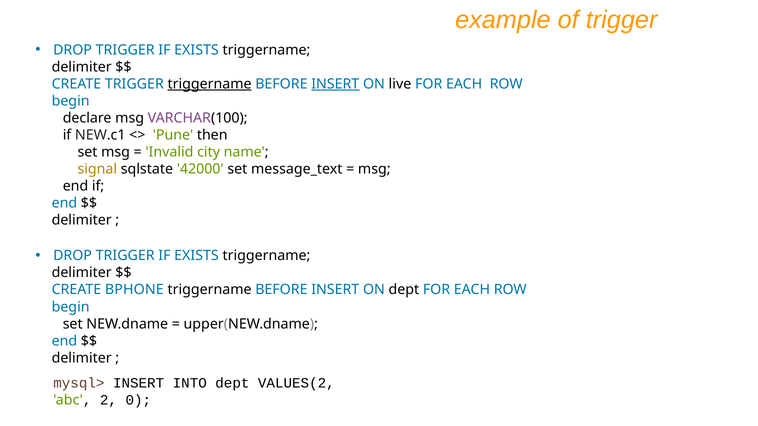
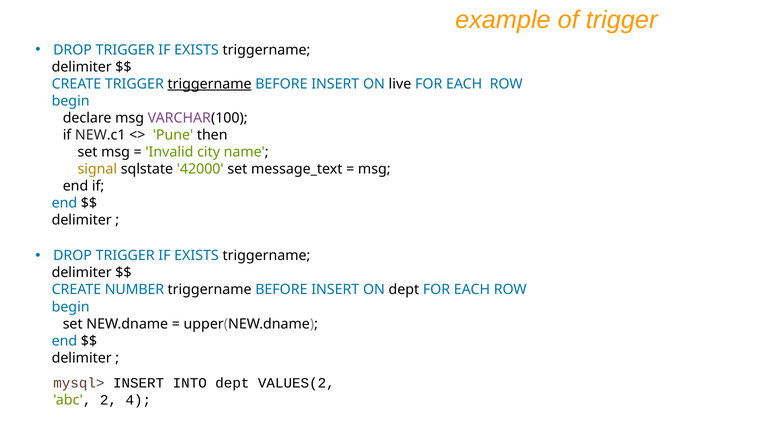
INSERT underline: present -> none (335, 84)
BPHONE: BPHONE -> NUMBER (134, 290)
0: 0 -> 4 (138, 400)
